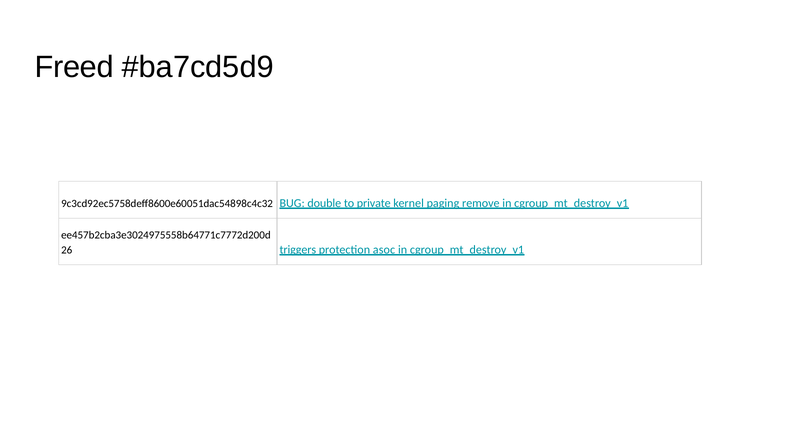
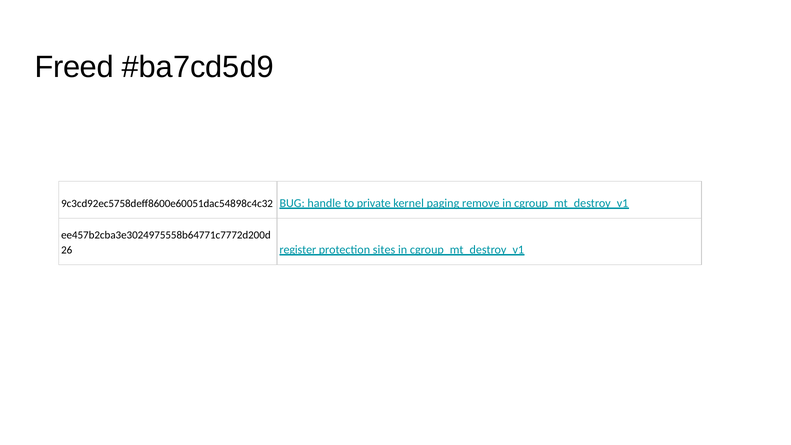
double: double -> handle (324, 203)
triggers: triggers -> register (298, 250)
asoc: asoc -> sites (384, 250)
